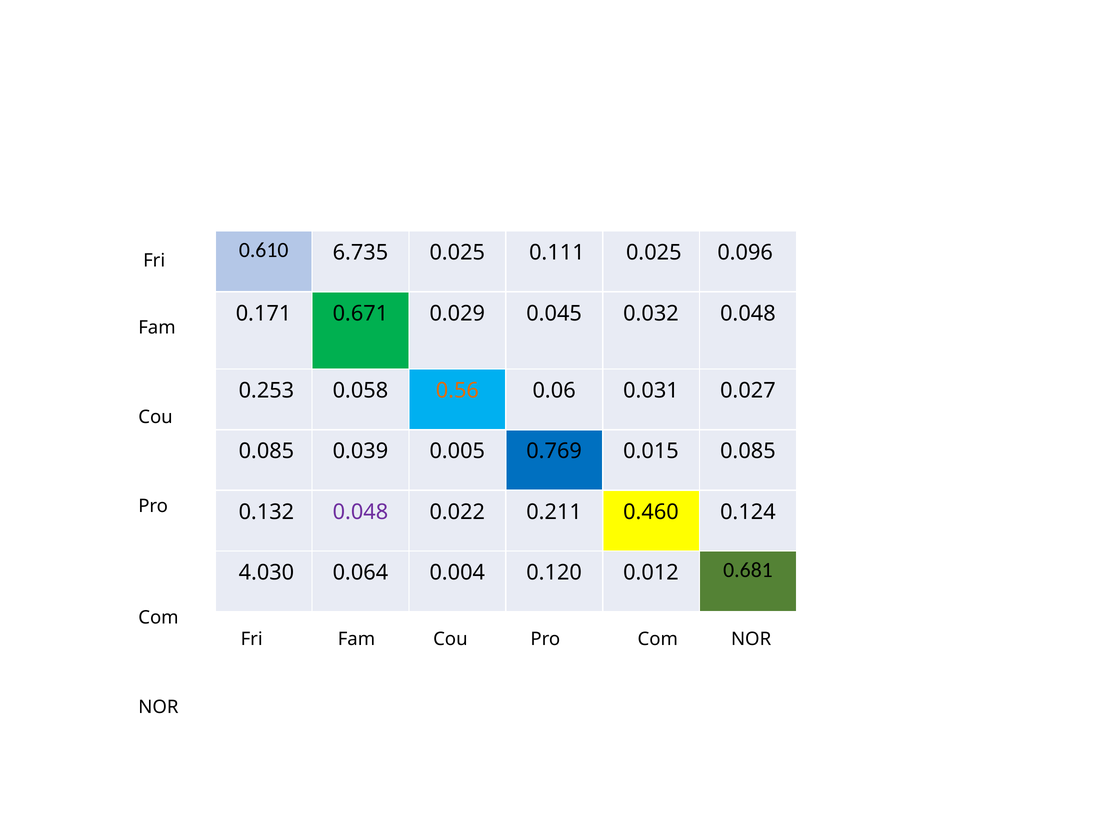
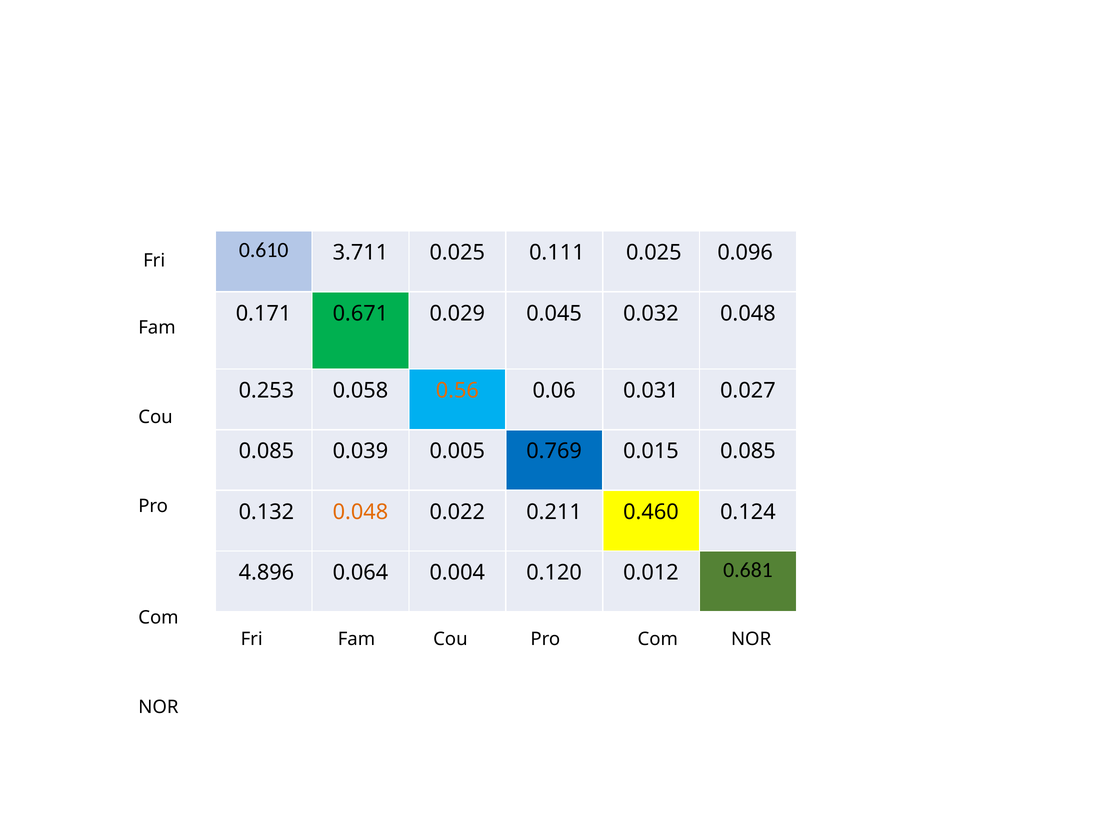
6.735: 6.735 -> 3.711 (360, 253)
0.048 colour: purple -> orange (360, 512)
4.030: 4.030 -> 4.896 (266, 573)
